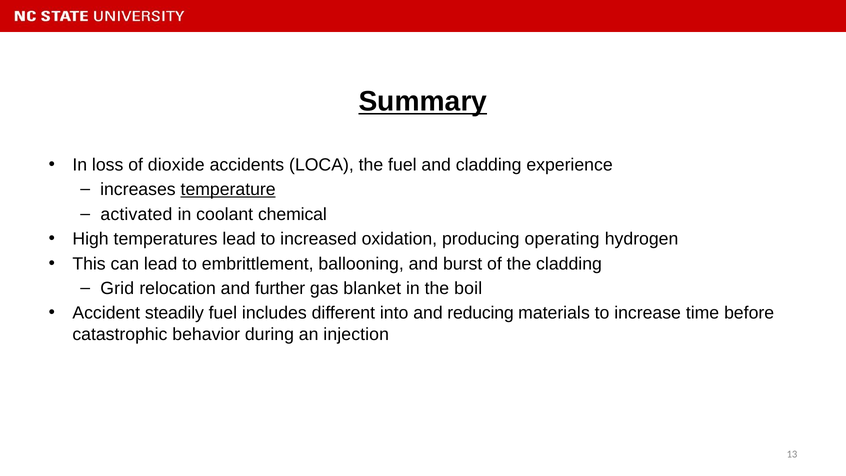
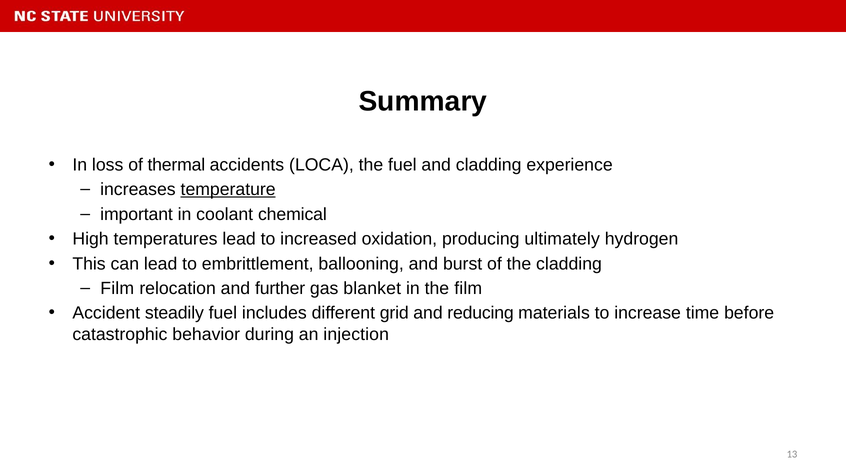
Summary underline: present -> none (423, 101)
dioxide: dioxide -> thermal (176, 165)
activated: activated -> important (137, 214)
operating: operating -> ultimately (562, 239)
Grid: Grid -> Film (117, 288)
the boil: boil -> film (468, 288)
into: into -> grid (394, 313)
